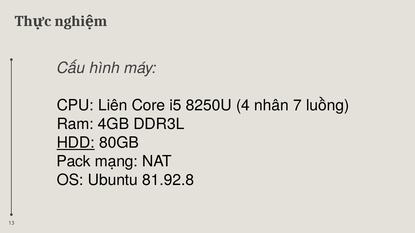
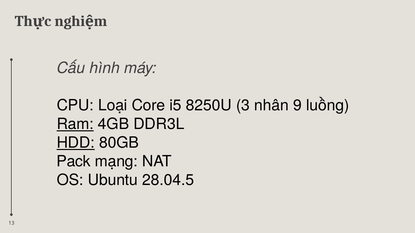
Liên: Liên -> Loại (113, 106)
4: 4 -> 3 (243, 106)
7: 7 -> 9 (297, 106)
Ram underline: none -> present (75, 124)
81.92.8: 81.92.8 -> 28.04.5 (168, 180)
